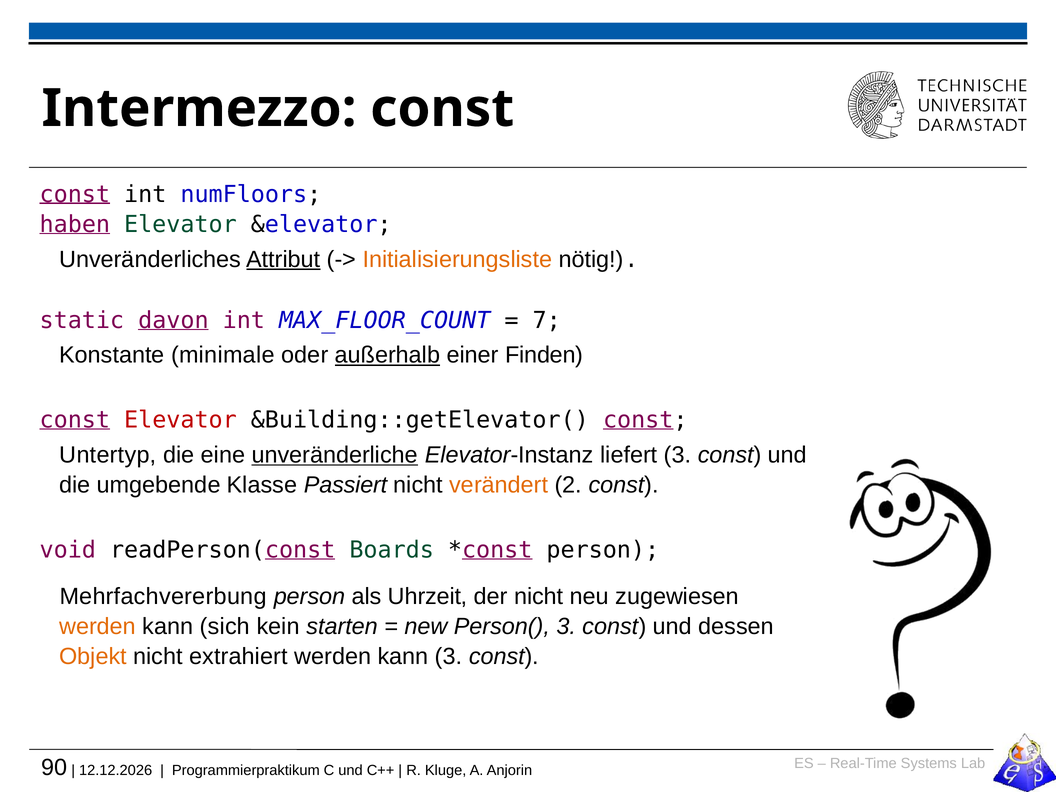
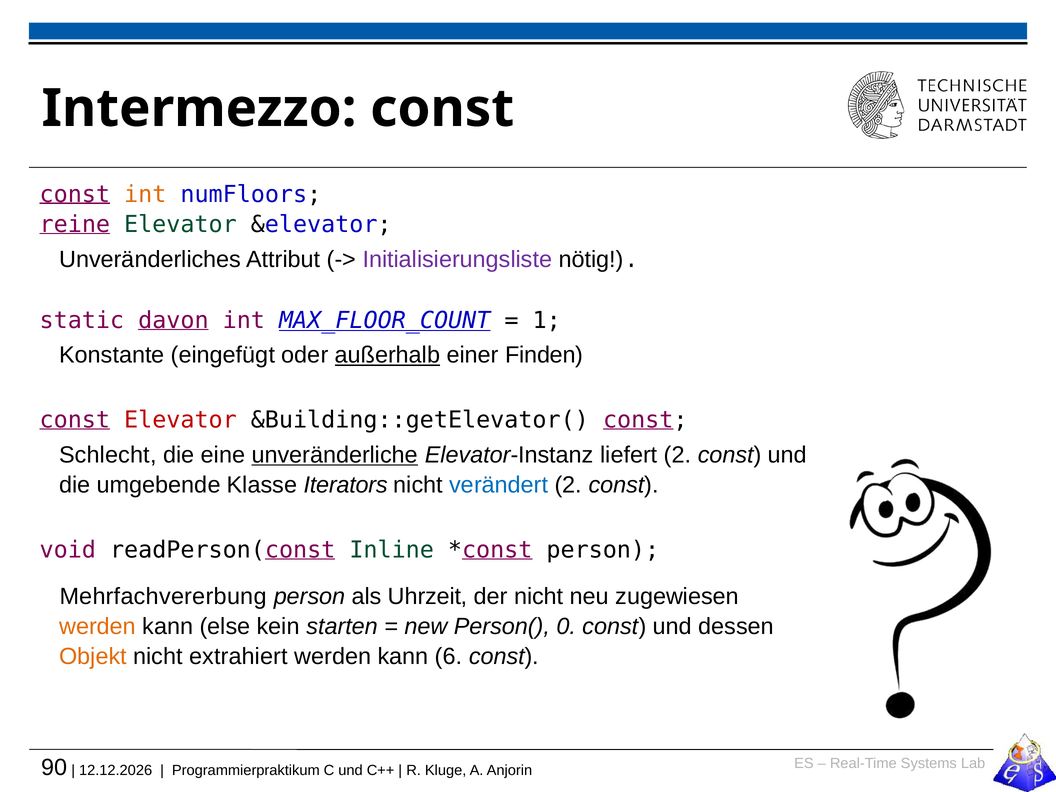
int colour: black -> orange (145, 194)
haben: haben -> reine (75, 224)
Attribut underline: present -> none (283, 259)
Initialisierungsliste colour: orange -> purple (457, 259)
MAX_FLOOR_COUNT underline: none -> present (385, 320)
7: 7 -> 1 (547, 320)
minimale: minimale -> eingefügt (223, 355)
Untertyp: Untertyp -> Schlecht (108, 455)
liefert 3: 3 -> 2 (677, 455)
Passiert: Passiert -> Iterators (346, 485)
verändert colour: orange -> blue (499, 485)
Boards: Boards -> Inline (392, 550)
sich: sich -> else (225, 627)
Person( 3: 3 -> 0 (566, 627)
kann 3: 3 -> 6 (448, 657)
